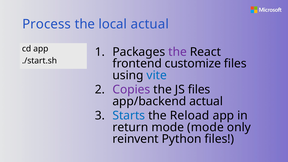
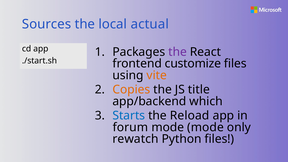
Process: Process -> Sources (47, 24)
vite colour: blue -> orange (157, 75)
Copies colour: purple -> orange (131, 90)
JS files: files -> title (199, 90)
app/backend actual: actual -> which (206, 101)
return: return -> forum (130, 127)
reinvent: reinvent -> rewatch (136, 139)
